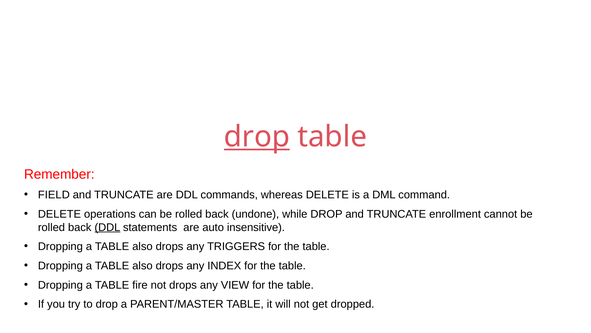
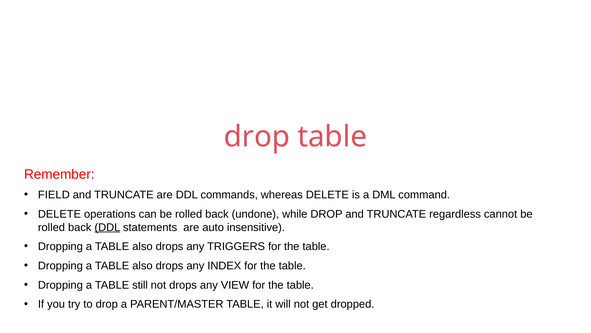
drop underline: present -> none (257, 136)
enrollment: enrollment -> regardless (455, 214)
fire: fire -> still (140, 285)
